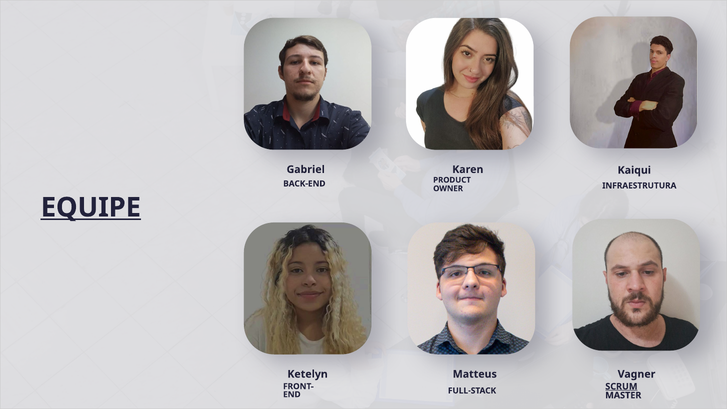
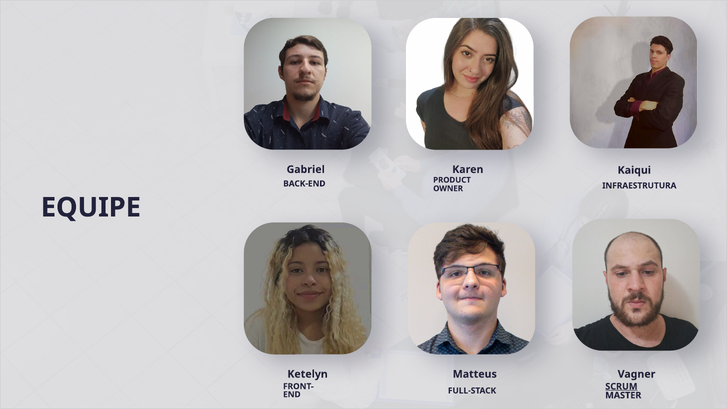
EQUIPE underline: present -> none (91, 207)
